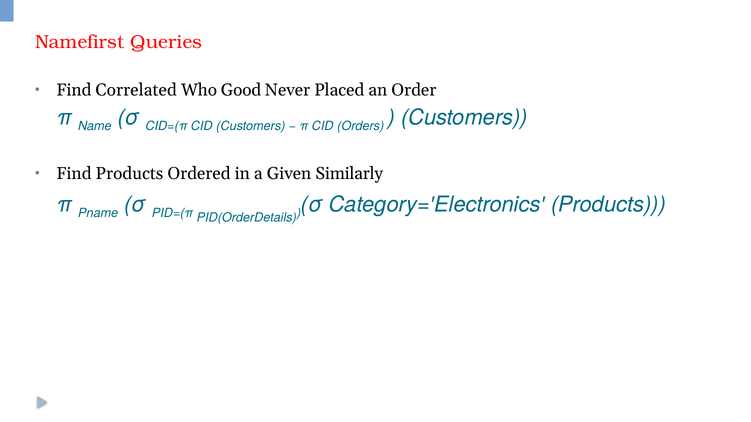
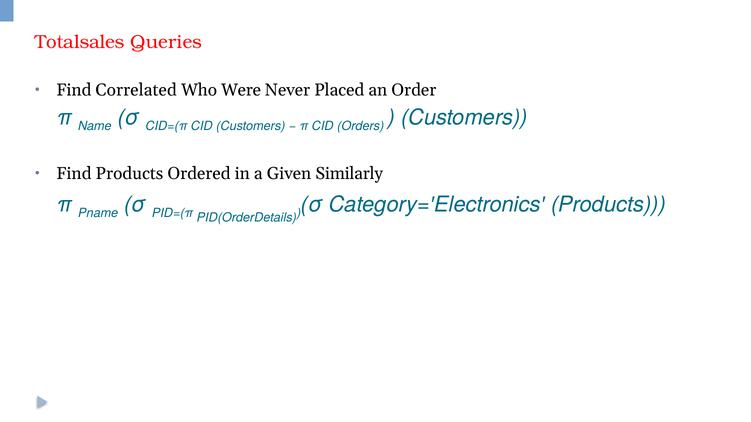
Namefirst: Namefirst -> Totalsales (80, 42)
Good: Good -> Were (241, 90)
